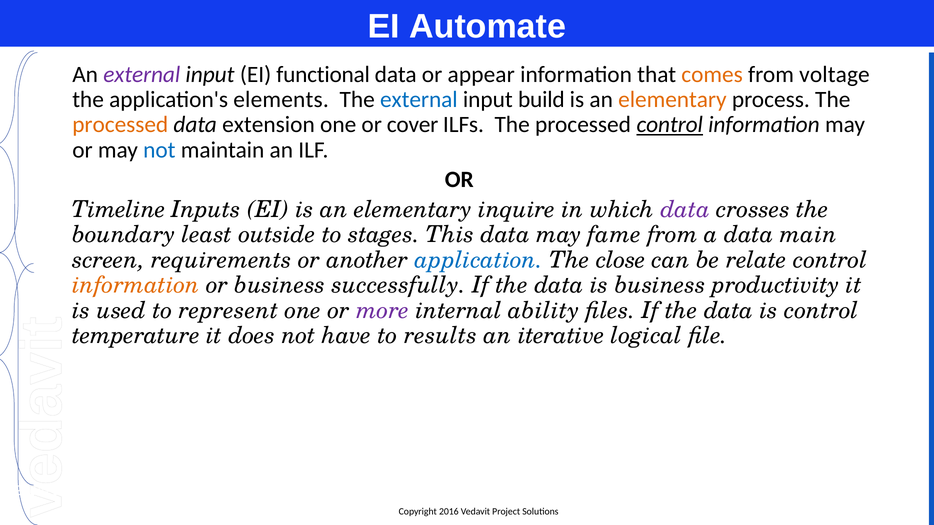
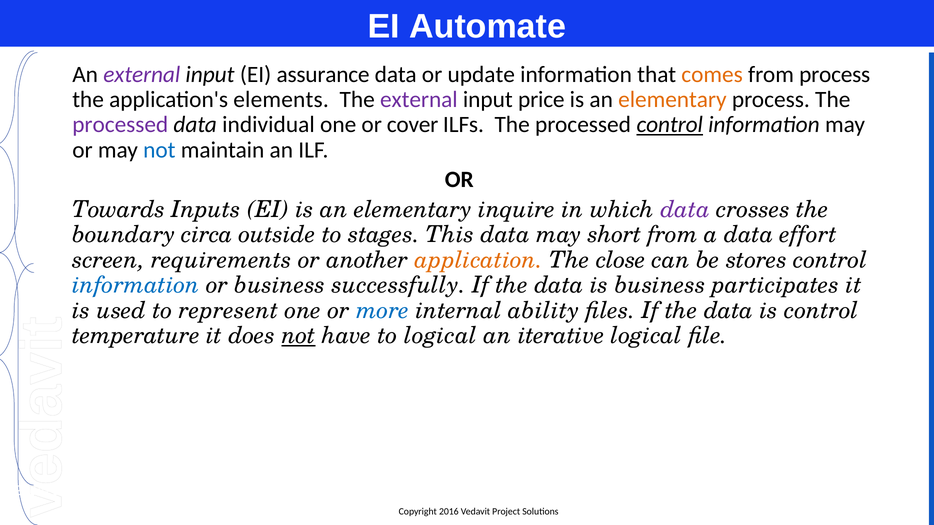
functional: functional -> assurance (323, 74)
appear: appear -> update (481, 74)
from voltage: voltage -> process (835, 74)
external colour: blue -> purple (419, 100)
build: build -> price (541, 100)
processed colour: orange -> purple (120, 125)
extension: extension -> individual (268, 125)
Timeline: Timeline -> Towards (119, 210)
least: least -> circa (207, 235)
fame: fame -> short (615, 235)
main: main -> effort (808, 235)
application colour: blue -> orange (479, 260)
relate: relate -> stores (757, 260)
information colour: orange -> blue (136, 285)
productivity: productivity -> participates (776, 285)
more colour: purple -> blue (383, 311)
not underline: none -> present (299, 336)
to results: results -> logical (441, 336)
